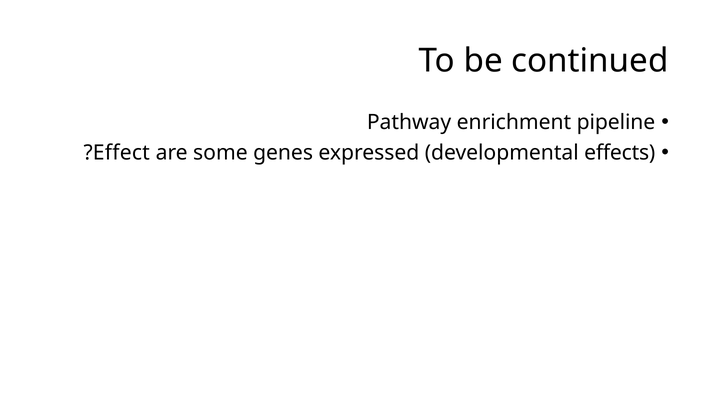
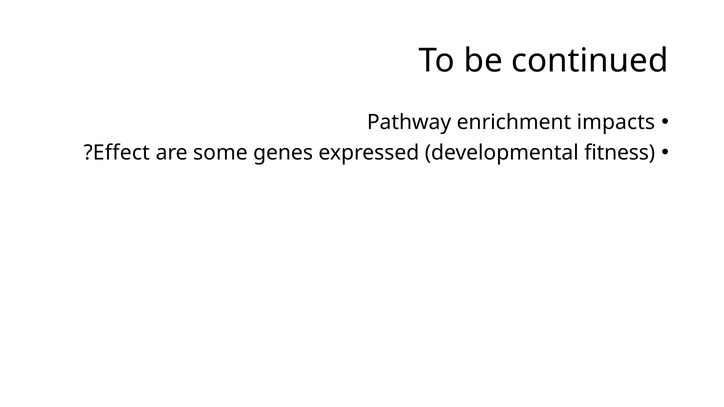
pipeline: pipeline -> impacts (616, 122)
effects: effects -> fitness (620, 153)
